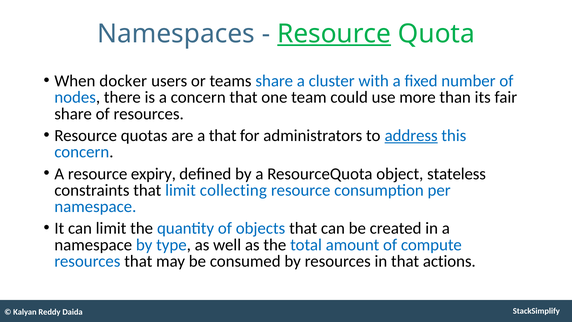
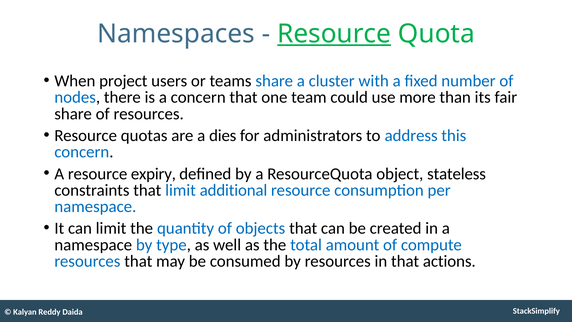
docker: docker -> project (123, 81)
a that: that -> dies (223, 135)
address underline: present -> none (411, 135)
collecting: collecting -> additional (233, 190)
